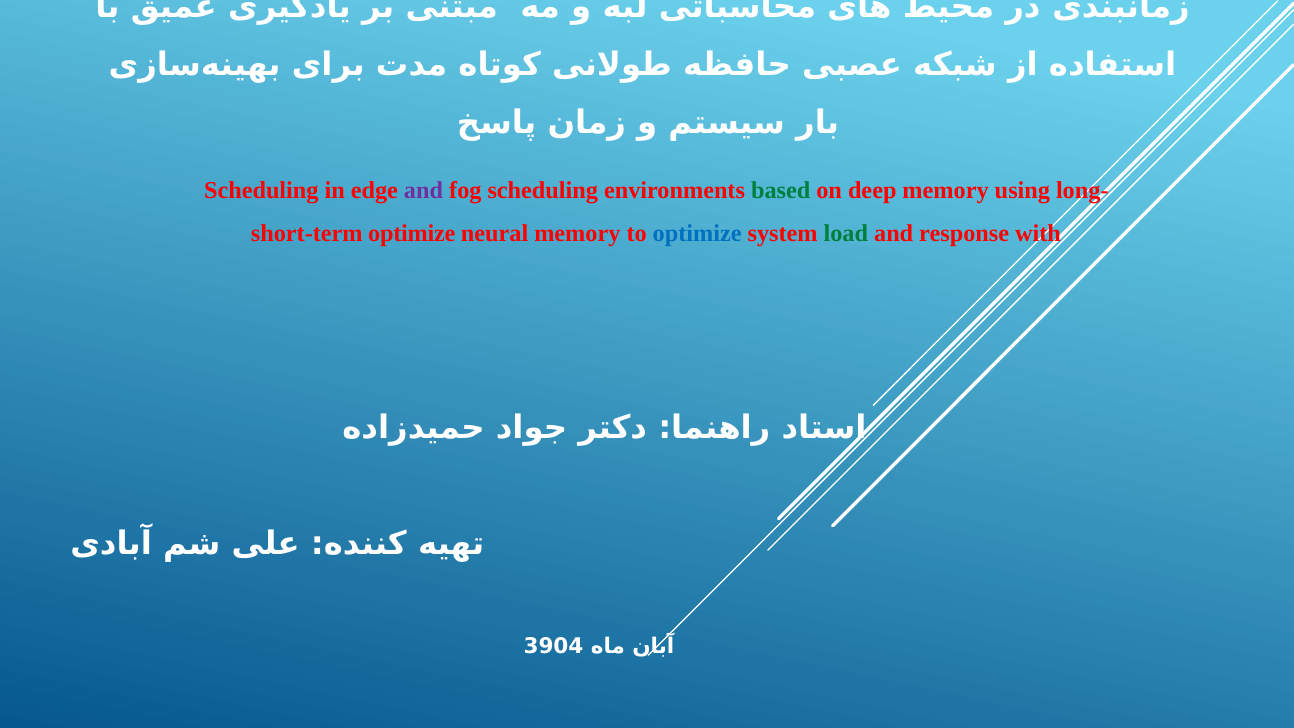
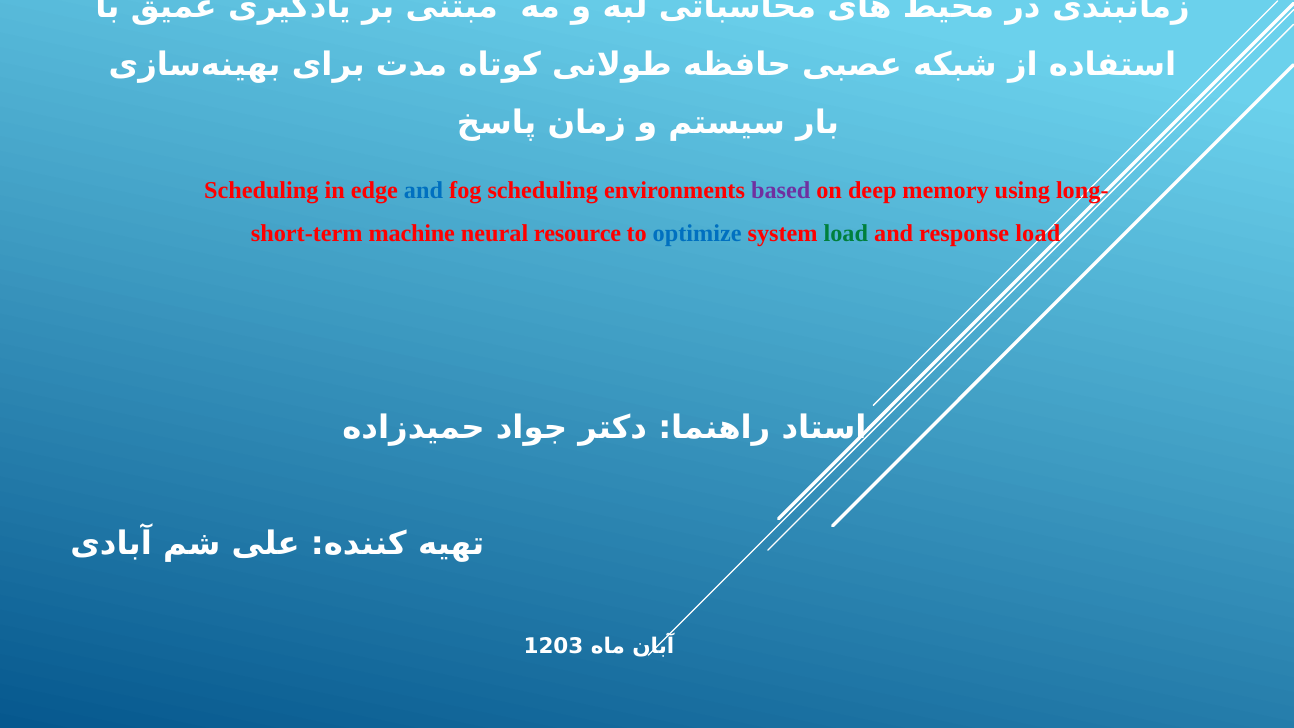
and colour: purple -> blue (424, 190)
based colour: green -> purple (781, 190)
optimize: optimize -> machine (412, 234)
neural memory: memory -> resource (577, 234)
response with: with -> load (1038, 234)
3904: 3904 -> 1203 (553, 646)
